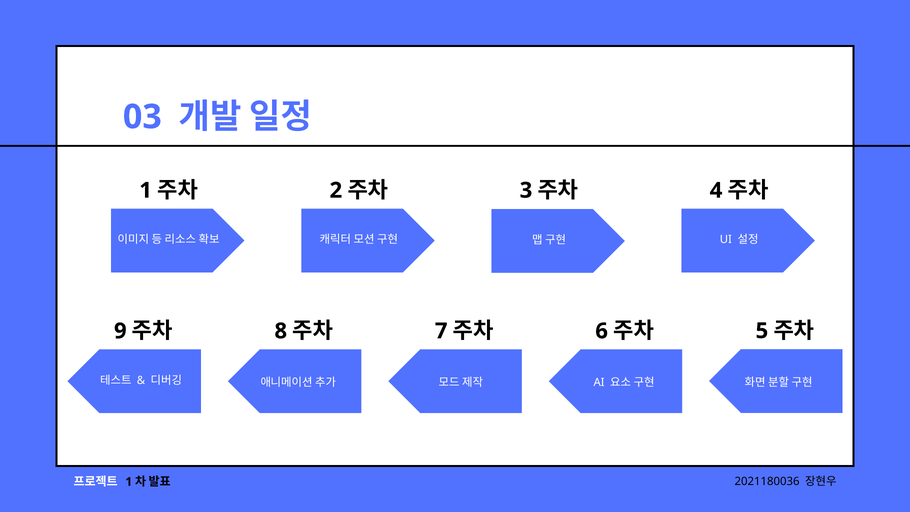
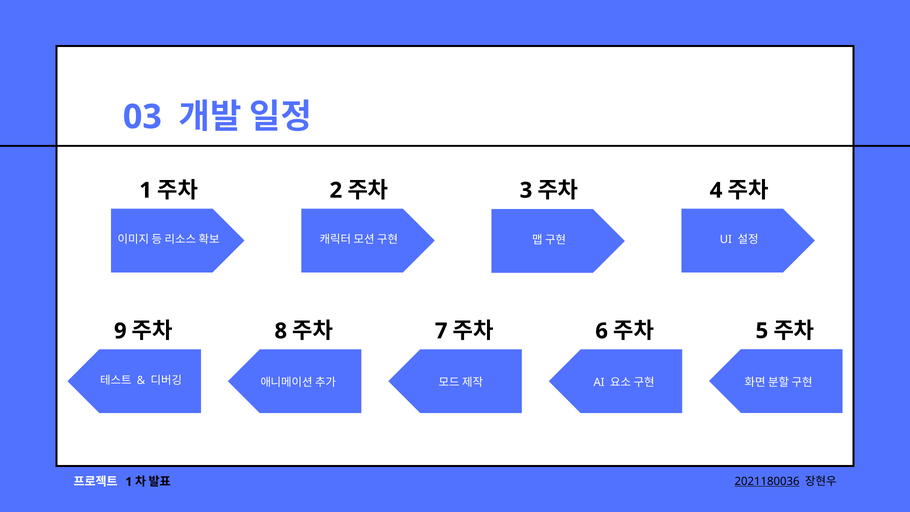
2021180036 underline: none -> present (767, 481)
